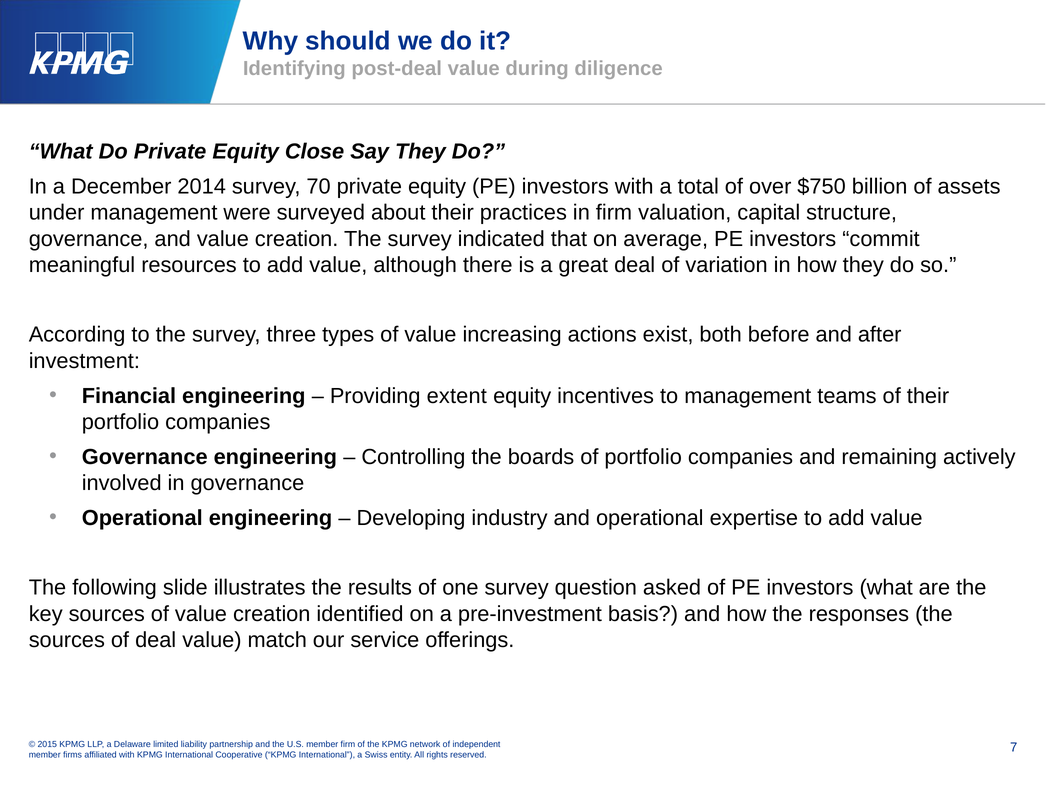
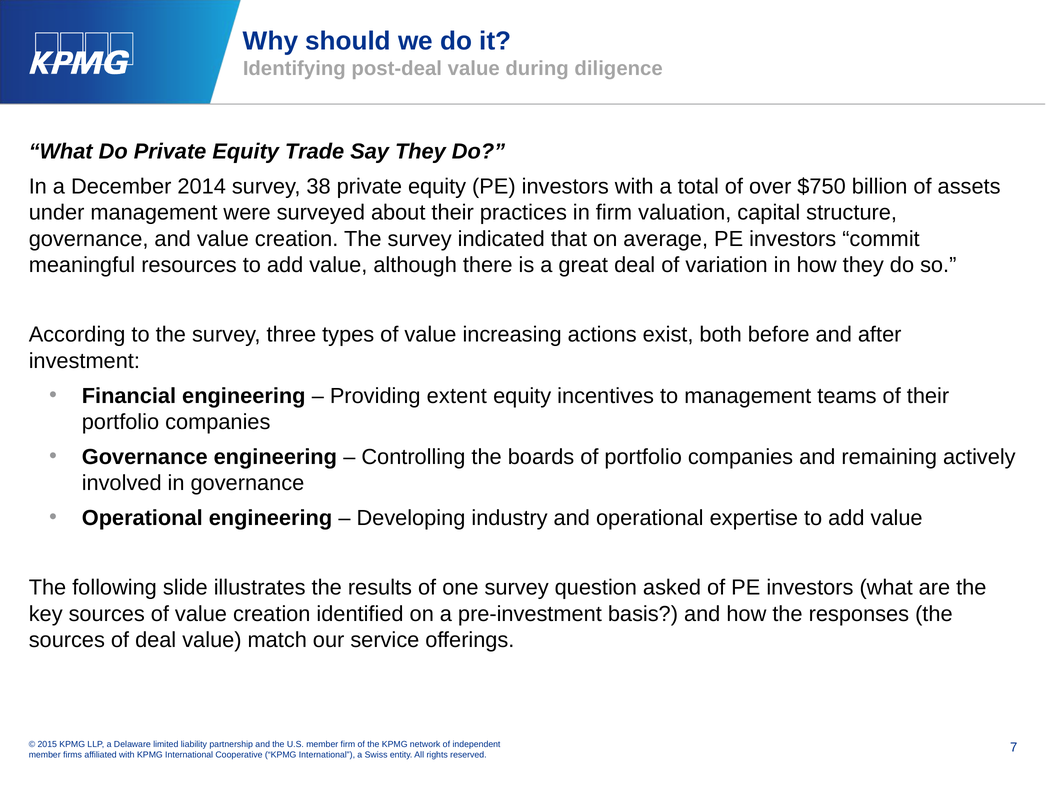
Close: Close -> Trade (315, 151)
70: 70 -> 38 (319, 186)
